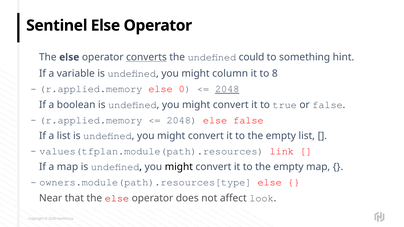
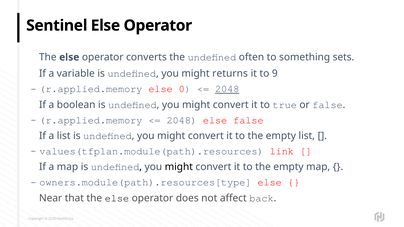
converts underline: present -> none (146, 57)
could: could -> often (251, 57)
hint: hint -> sets (343, 57)
column: column -> returns (230, 74)
8: 8 -> 9 (275, 74)
else colour: red -> black (117, 198)
look: look -> back (262, 198)
